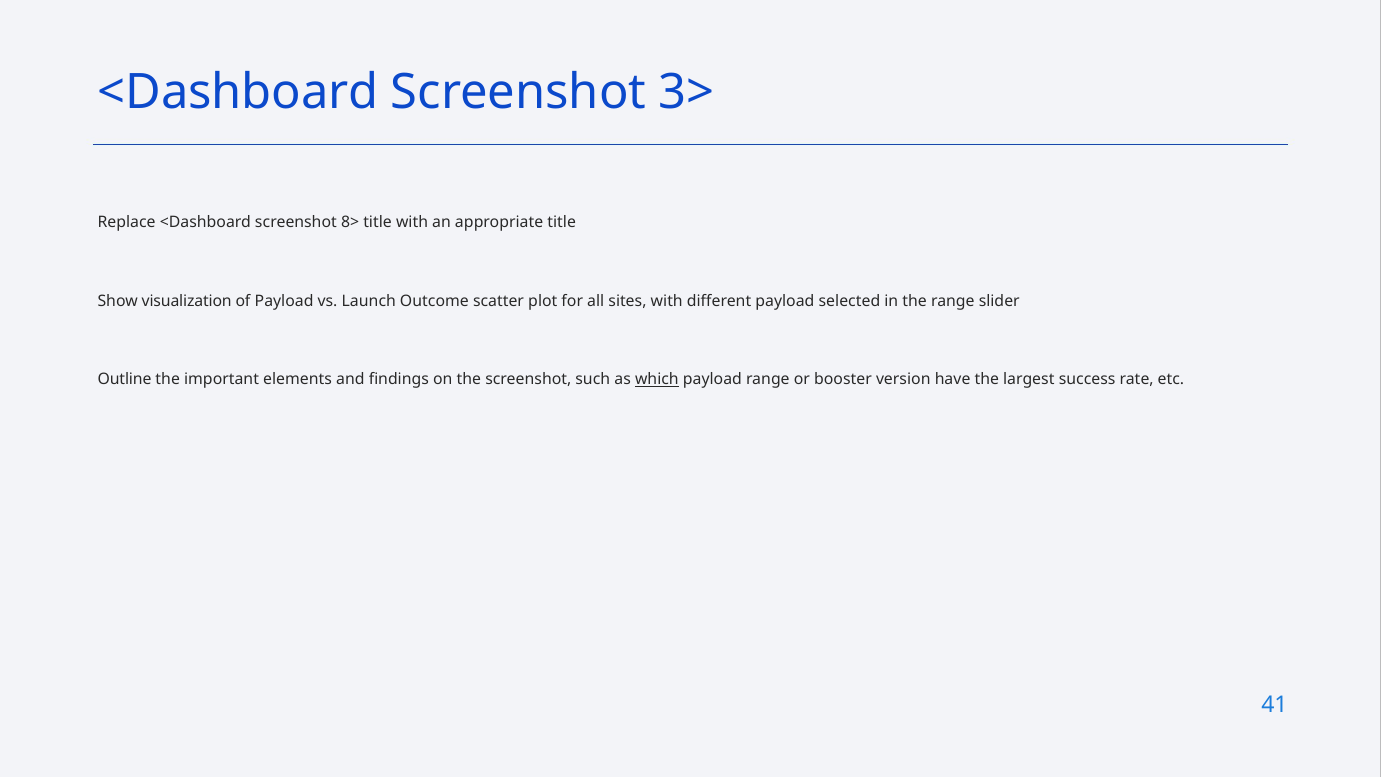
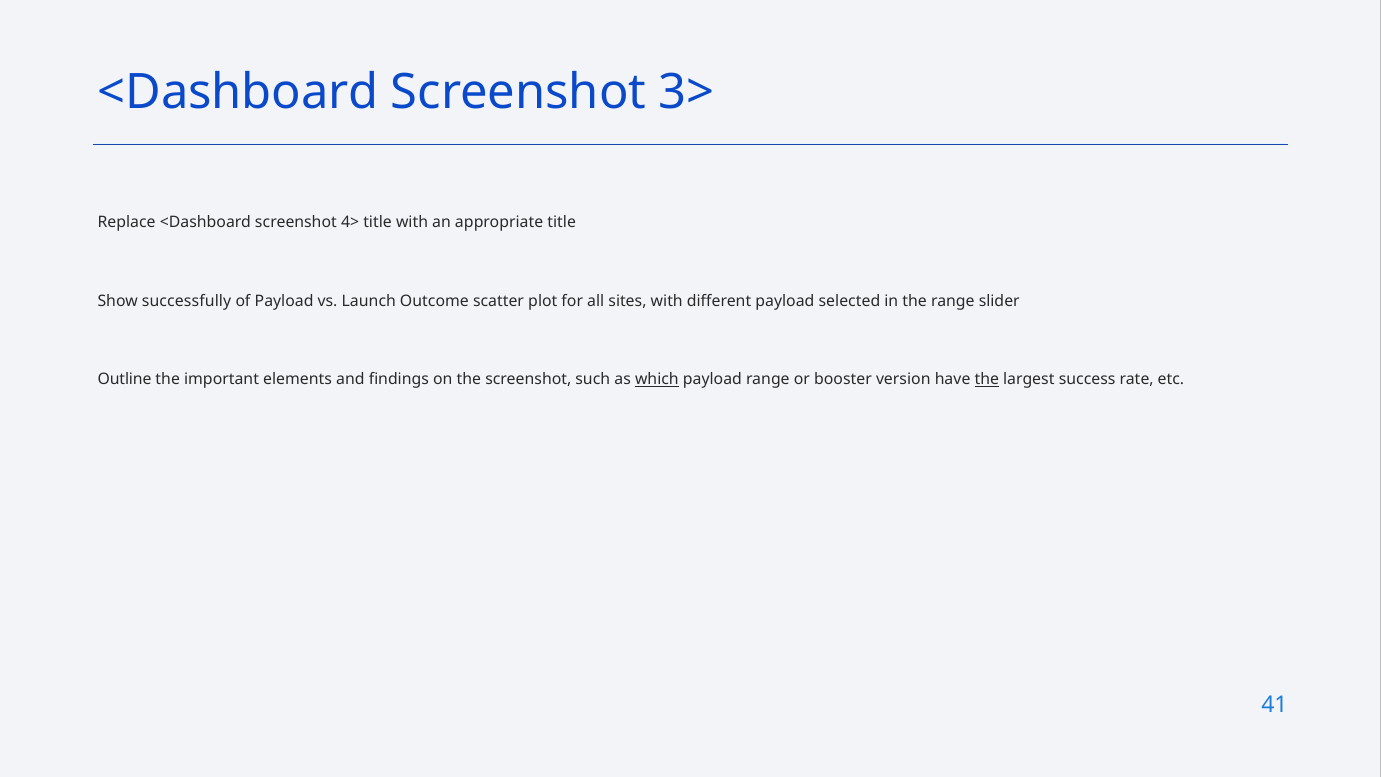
8>: 8> -> 4> (350, 223)
visualization: visualization -> successfully (187, 301)
the underline: none -> present (987, 379)
